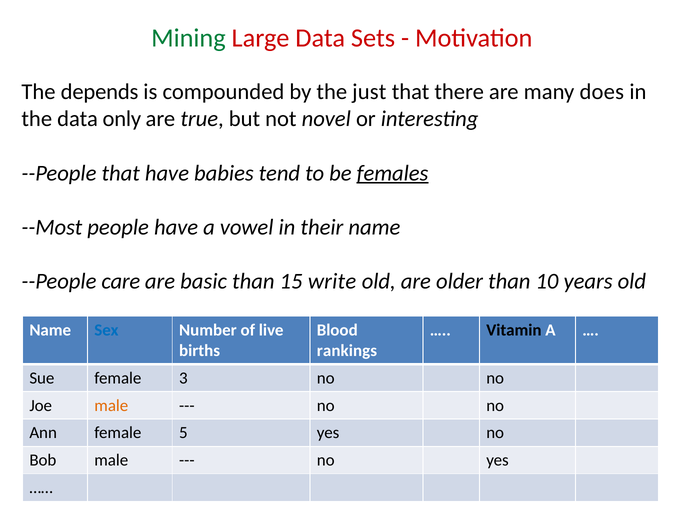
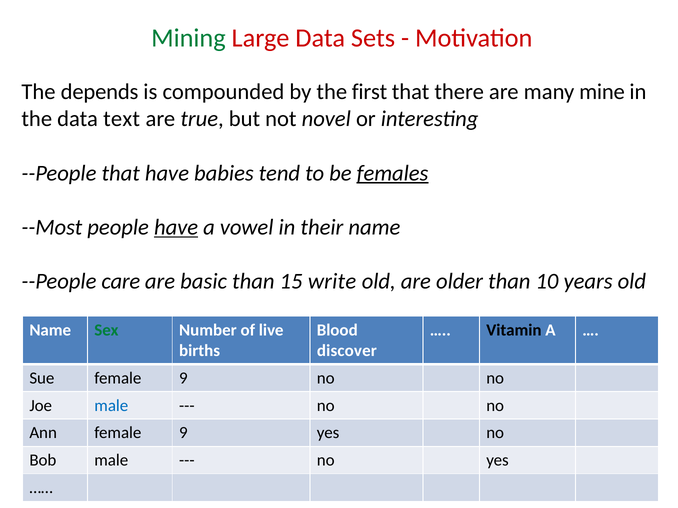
just: just -> first (370, 92)
does: does -> mine (602, 92)
only: only -> text (122, 119)
have underline: none -> present (176, 228)
Sex colour: blue -> green (106, 330)
rankings: rankings -> discover (347, 351)
Sue female 3: 3 -> 9 (183, 378)
male colour: orange -> blue (111, 406)
Ann female 5: 5 -> 9 (183, 433)
